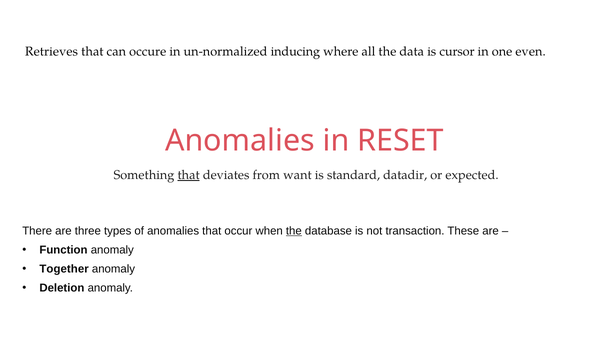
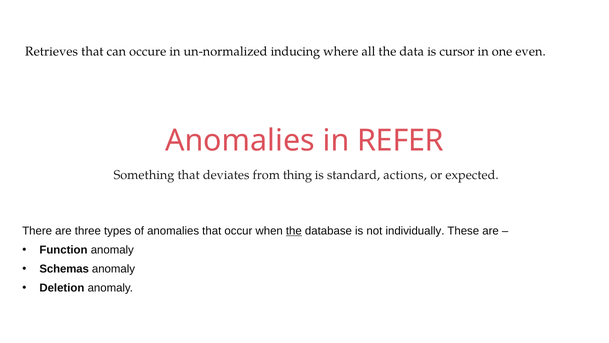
RESET: RESET -> REFER (401, 141)
that underline: present -> none (189, 175)
want: want -> thing (298, 175)
datadir: datadir -> actions (405, 175)
transaction: transaction -> individually (415, 231)
Together: Together -> Schemas (64, 269)
